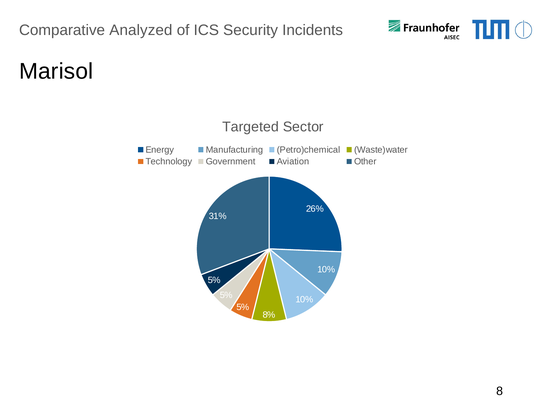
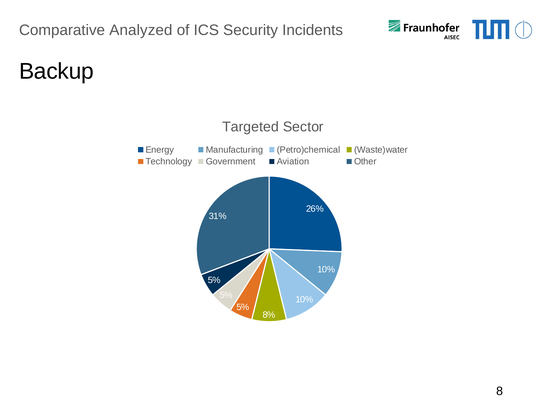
Marisol: Marisol -> Backup (56, 72)
